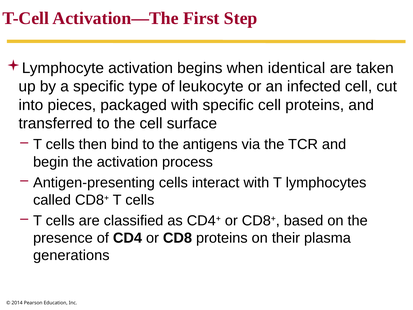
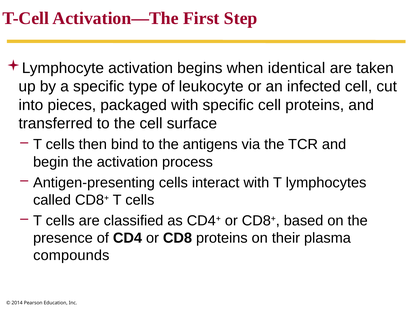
generations: generations -> compounds (71, 255)
